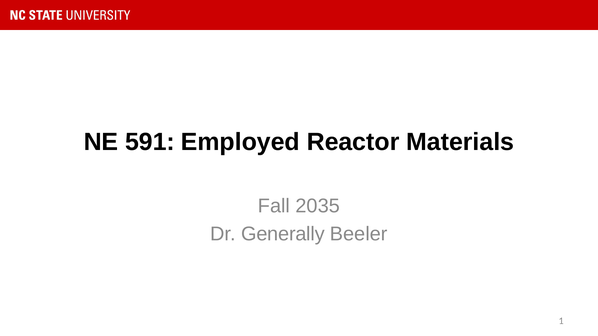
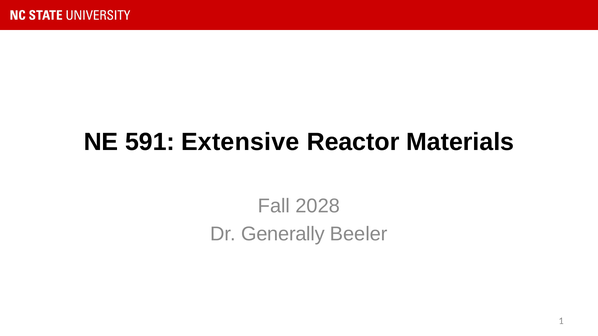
Employed: Employed -> Extensive (240, 142)
2035: 2035 -> 2028 (318, 206)
